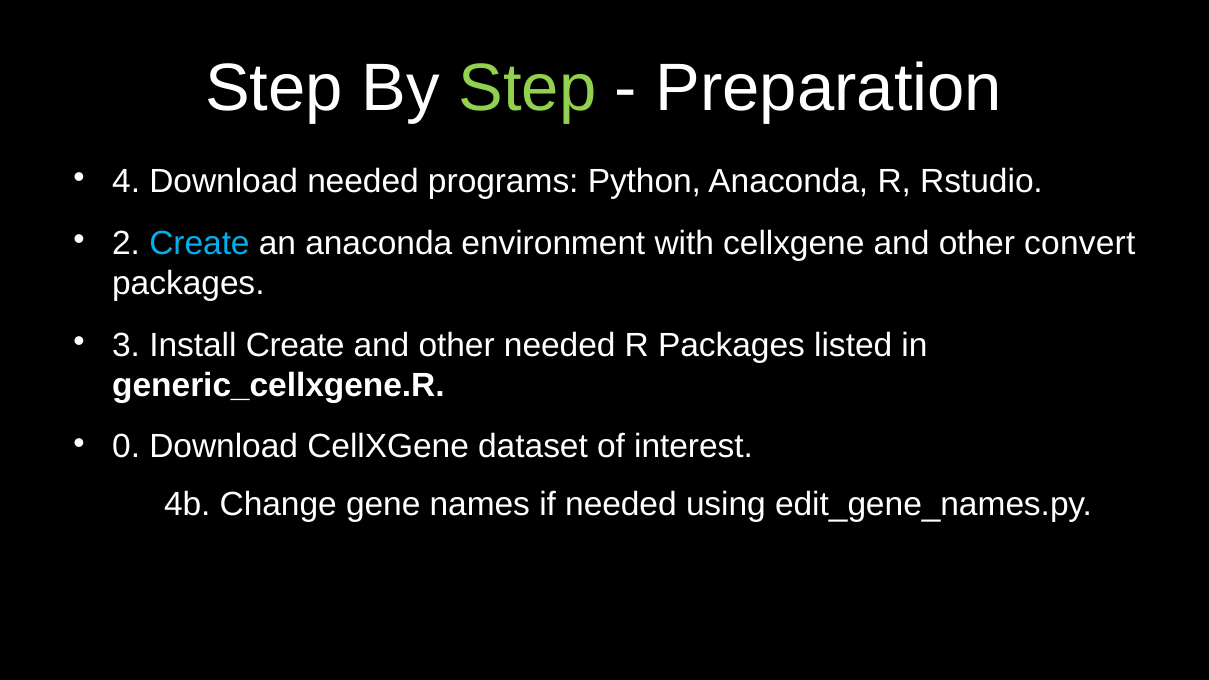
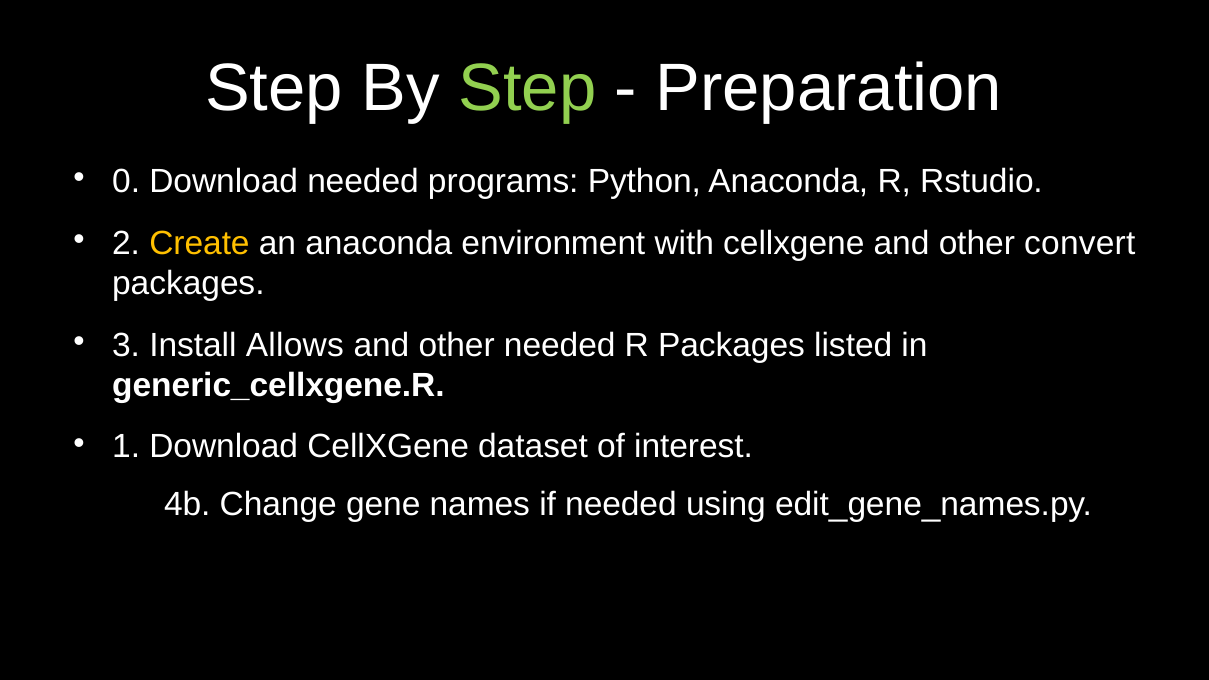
4: 4 -> 0 (126, 182)
Create colour: light blue -> yellow (199, 243)
Install Create: Create -> Allows (295, 345)
0: 0 -> 1 (126, 447)
